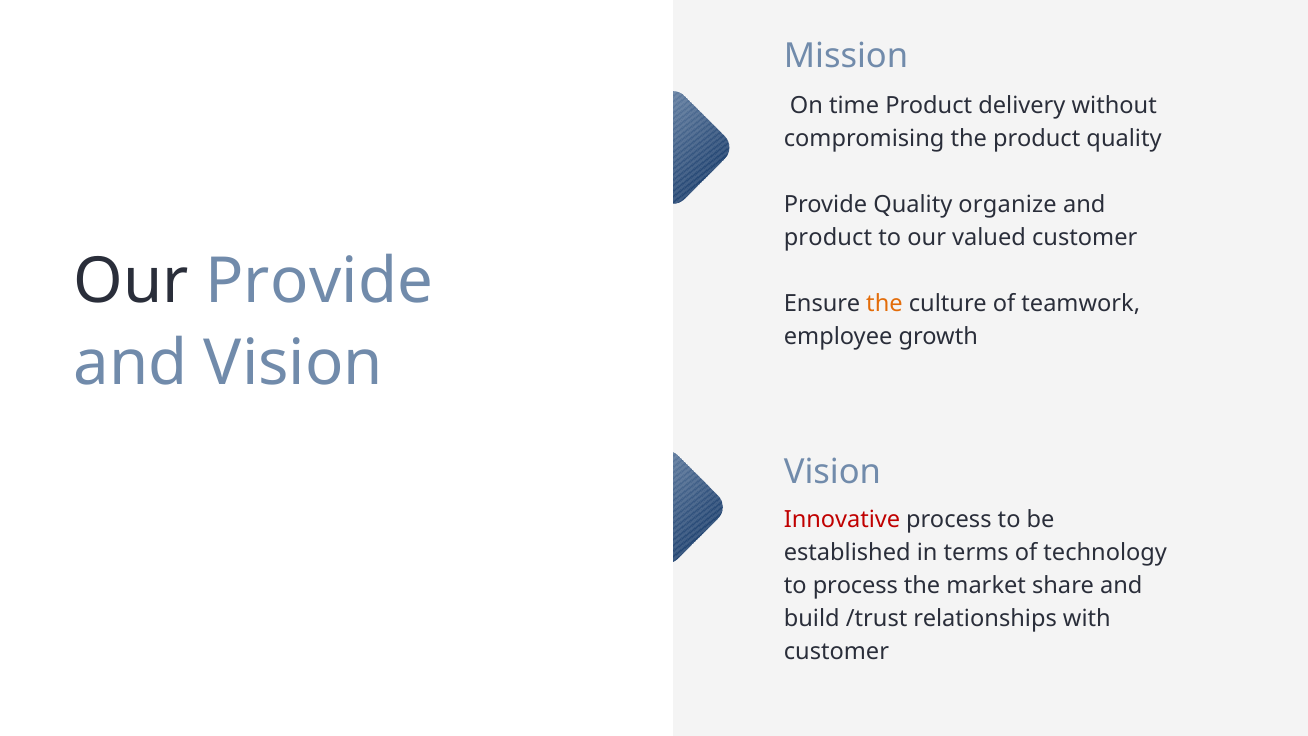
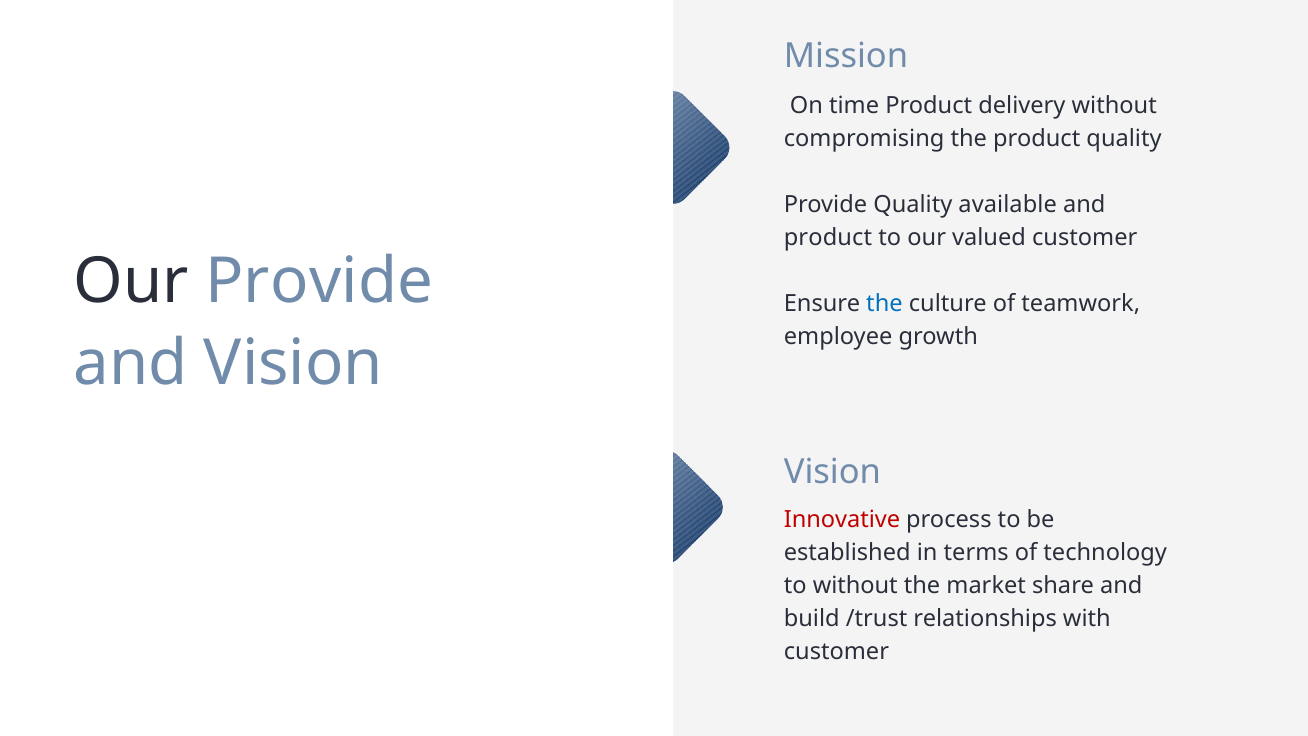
organize: organize -> available (1008, 204)
the colour: orange -> blue (884, 304)
to process: process -> without (855, 585)
